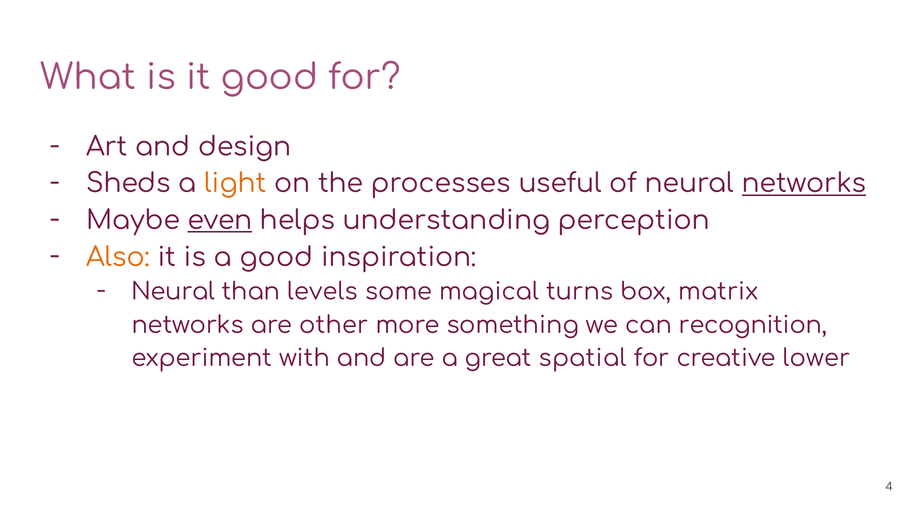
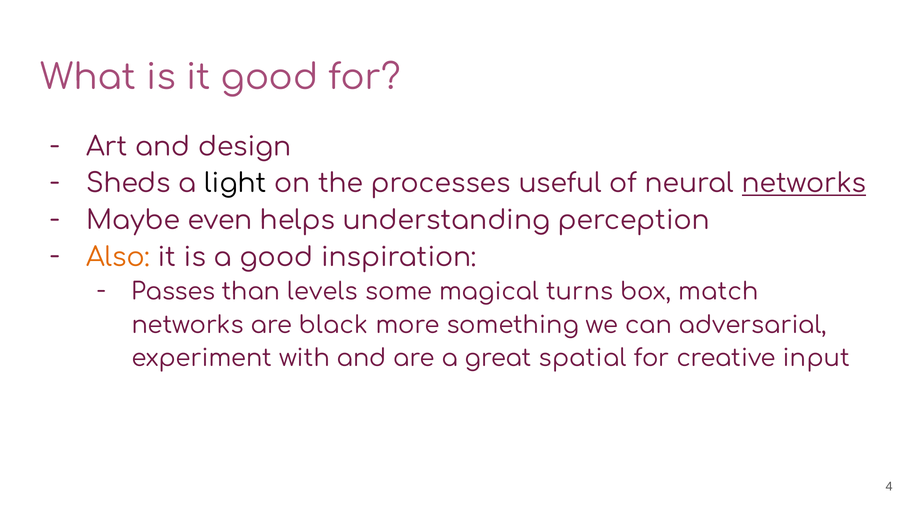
light colour: orange -> black (235, 184)
even underline: present -> none (220, 221)
Neural: Neural -> Passes (173, 292)
matrix: matrix -> match (718, 292)
other: other -> black (334, 325)
recognition: recognition -> adversarial (753, 325)
lower: lower -> input (816, 358)
